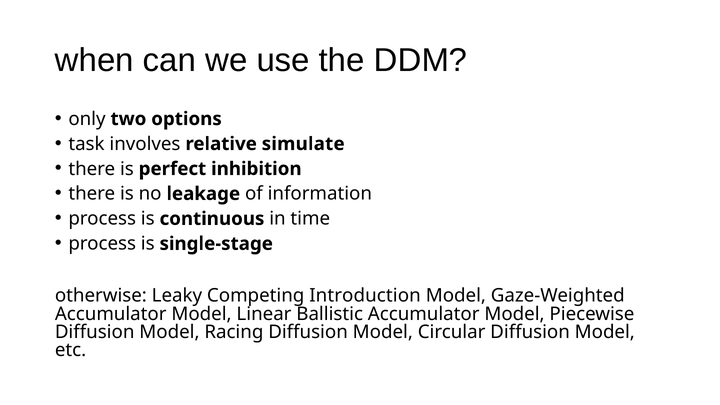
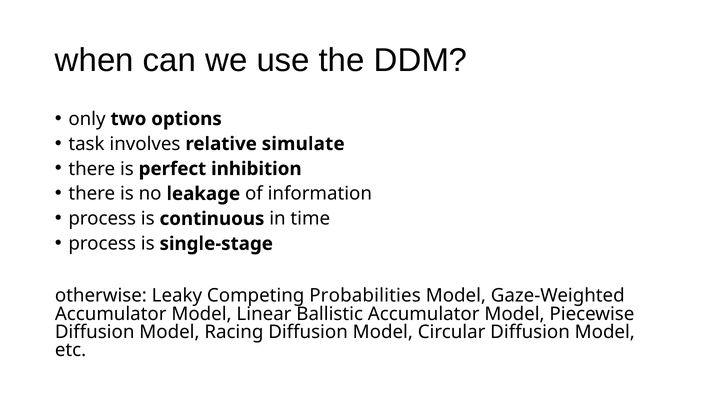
Introduction: Introduction -> Probabilities (365, 296)
